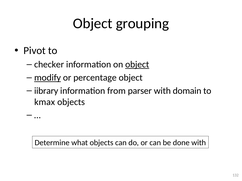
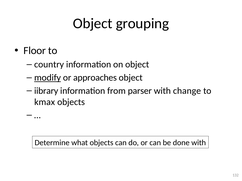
Pivot: Pivot -> Floor (35, 51)
checker: checker -> country (49, 65)
object underline: present -> none (137, 65)
percentage: percentage -> approaches (95, 78)
domain: domain -> change (187, 91)
